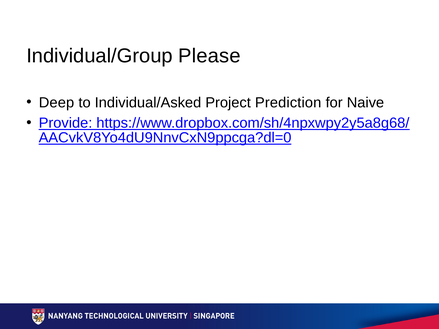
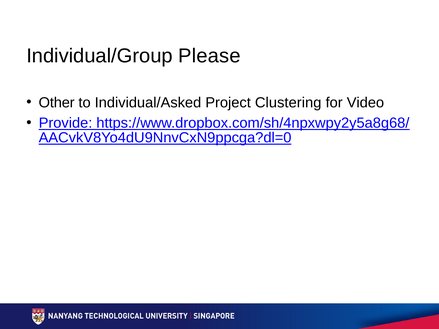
Deep: Deep -> Other (57, 103)
Prediction: Prediction -> Clustering (288, 103)
Naive: Naive -> Video (365, 103)
